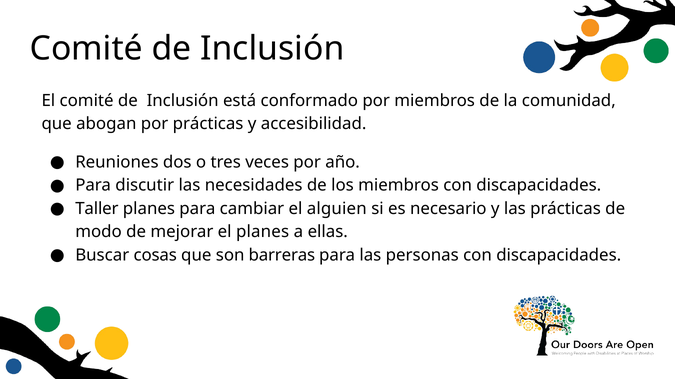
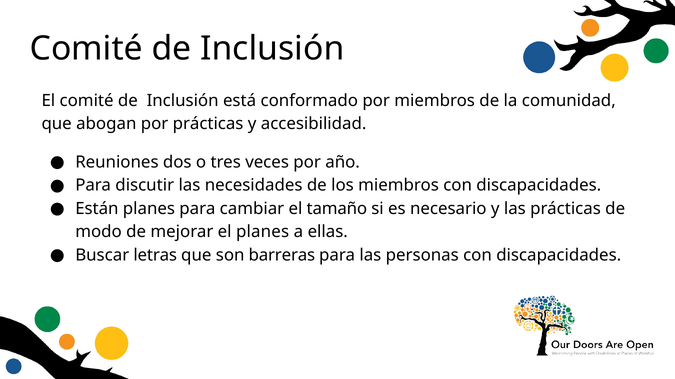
Taller: Taller -> Están (97, 209)
alguien: alguien -> tamaño (337, 209)
cosas: cosas -> letras (155, 255)
